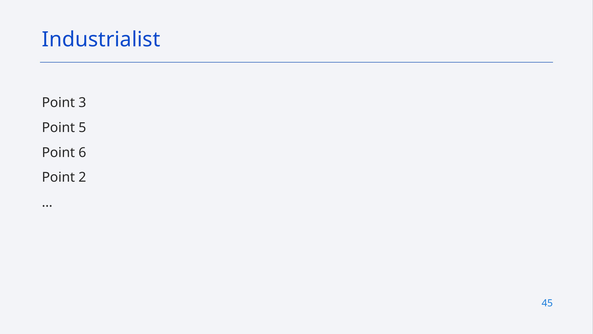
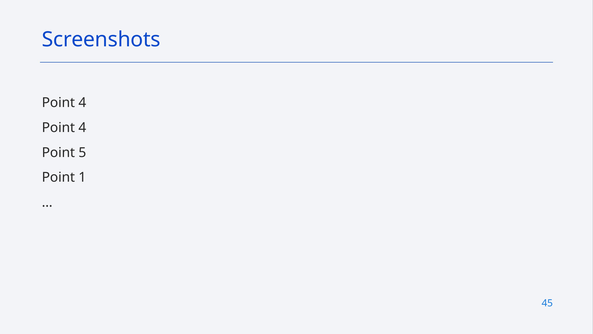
Industrialist: Industrialist -> Screenshots (101, 40)
3: 3 -> 4 (82, 102)
5: 5 -> 4 (82, 127)
6: 6 -> 5 (82, 152)
2: 2 -> 1 (82, 177)
